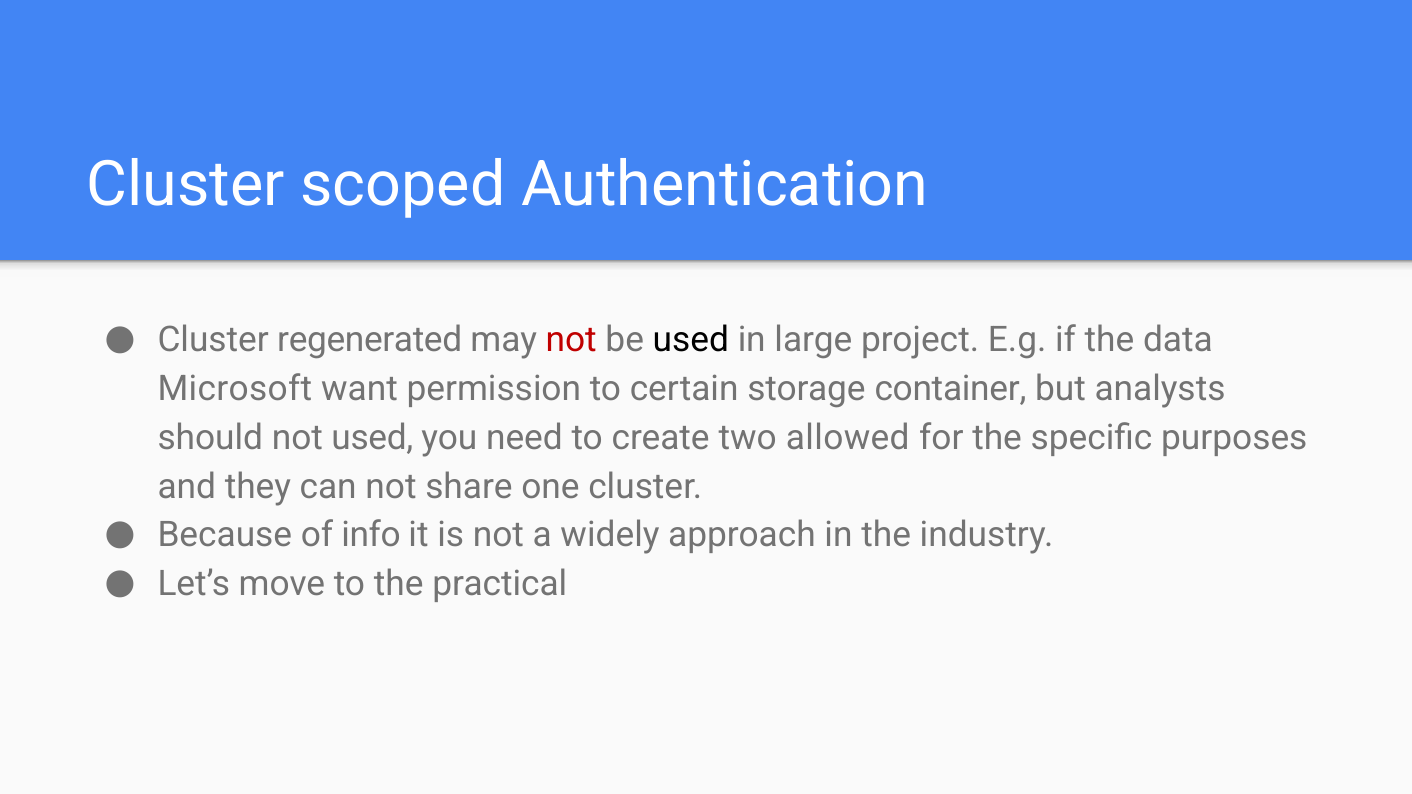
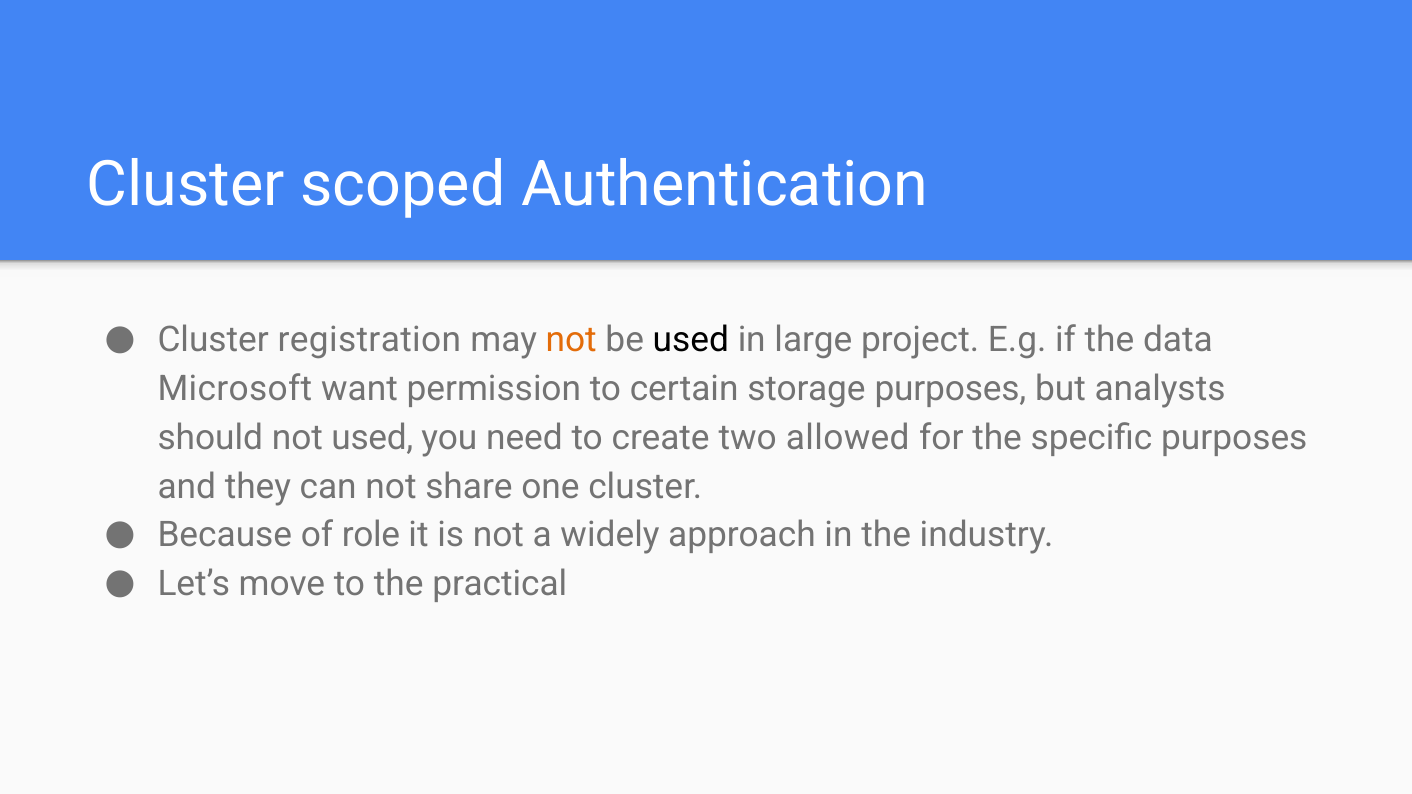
regenerated: regenerated -> registration (369, 340)
not colour: red -> orange (571, 340)
storage container: container -> purposes (950, 389)
info: info -> role (371, 535)
